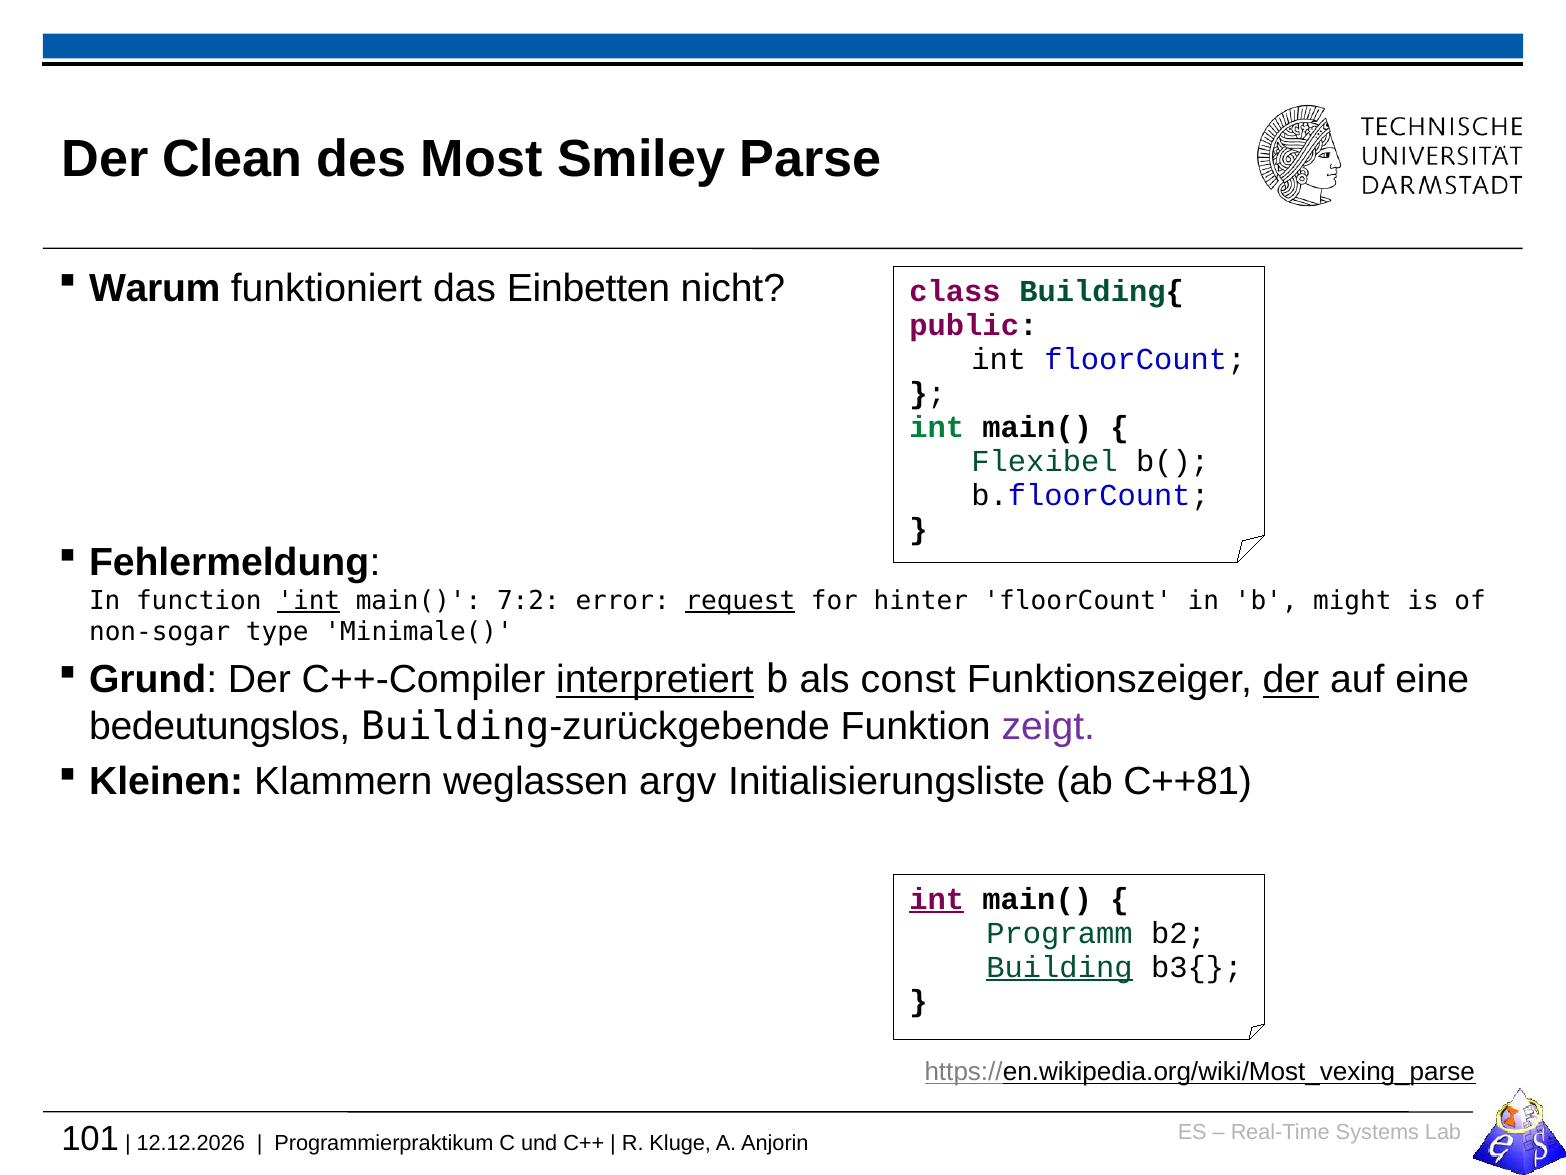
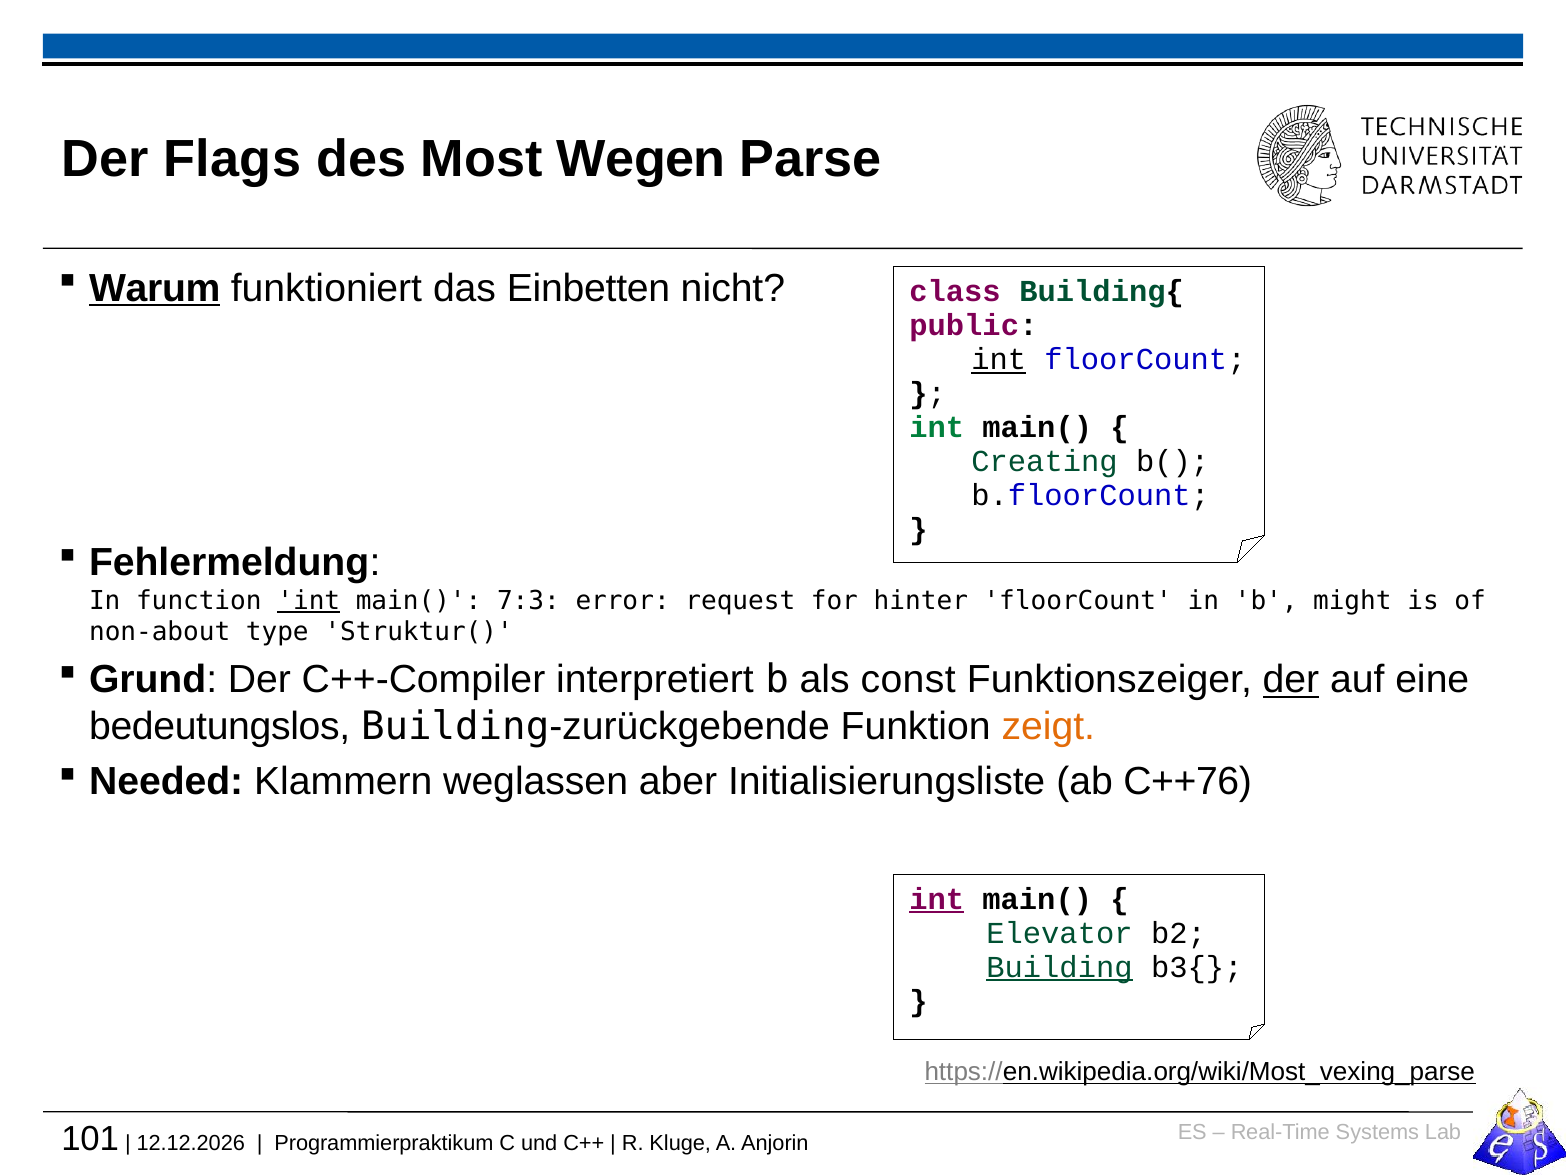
Clean: Clean -> Flags (232, 159)
Smiley: Smiley -> Wegen (641, 159)
Warum underline: none -> present (155, 288)
int underline: none -> present (999, 359)
Flexibel: Flexibel -> Creating (1044, 461)
7:2: 7:2 -> 7:3 (528, 601)
request underline: present -> none (740, 601)
non-sogar: non-sogar -> non-about (160, 632)
Minimale(: Minimale( -> Struktur( (419, 632)
interpretiert underline: present -> none (655, 680)
zeigt colour: purple -> orange (1048, 727)
Kleinen: Kleinen -> Needed (166, 782)
argv: argv -> aber (678, 782)
C++81: C++81 -> C++76 (1188, 782)
Programm: Programm -> Elevator (1059, 933)
